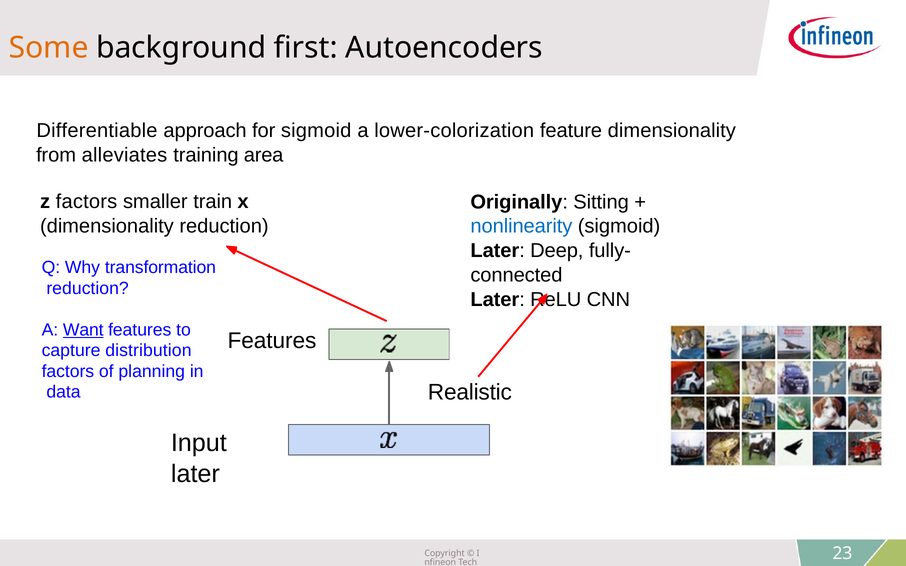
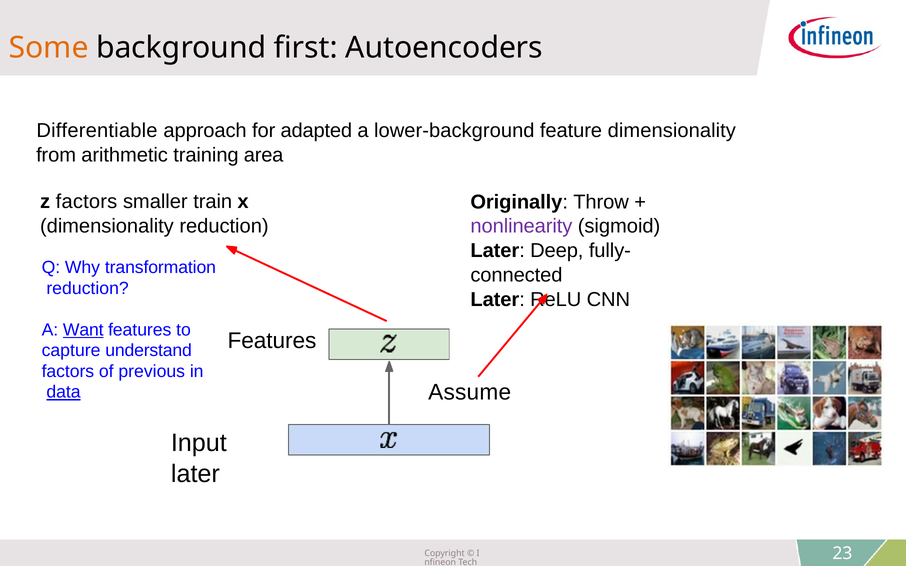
for sigmoid: sigmoid -> adapted (316, 131)
lower-colorization: lower-colorization -> lower-background (454, 131)
alleviates: alleviates -> arithmetic (125, 155)
Sitting: Sitting -> Throw (601, 202)
nonlinearity colour: blue -> purple (521, 226)
distribution: distribution -> understand (149, 351)
planning: planning -> previous (152, 372)
Realistic: Realistic -> Assume (470, 392)
data underline: none -> present (64, 392)
